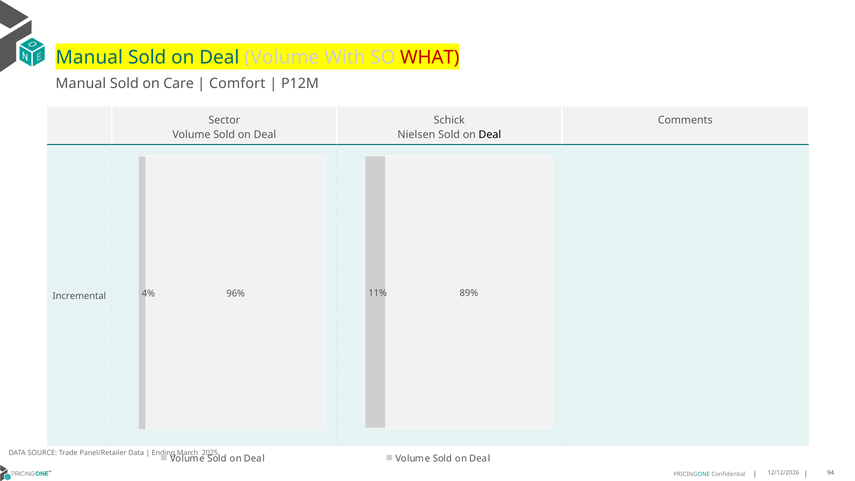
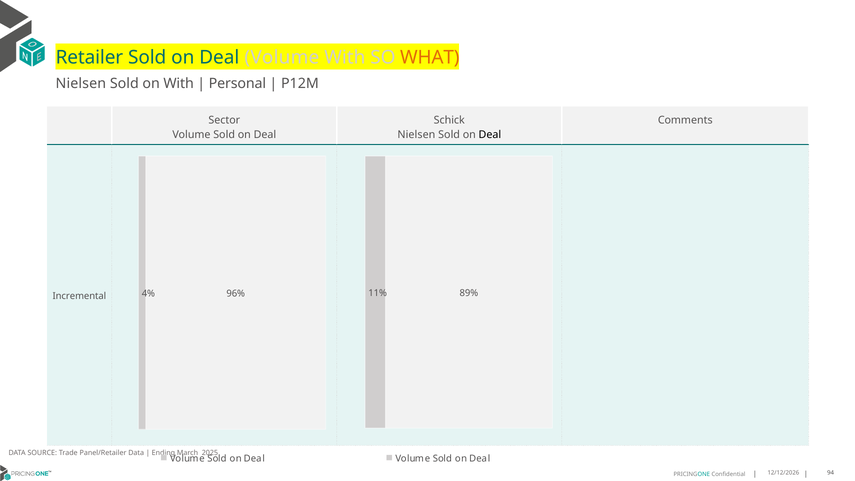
Manual: Manual -> Retailer (89, 57)
WHAT colour: red -> orange (430, 57)
Manual: Manual -> Nielsen (81, 83)
on Care: Care -> With (179, 83)
Comfort: Comfort -> Personal (237, 83)
